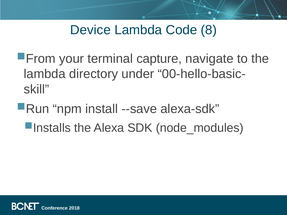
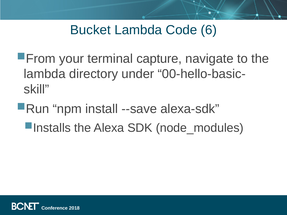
Device: Device -> Bucket (90, 30)
8: 8 -> 6 (209, 30)
